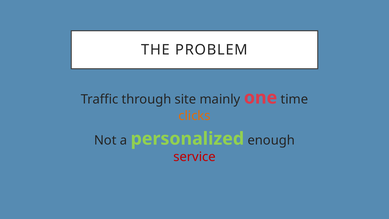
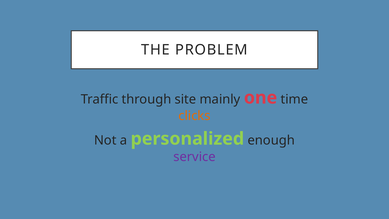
service colour: red -> purple (194, 157)
